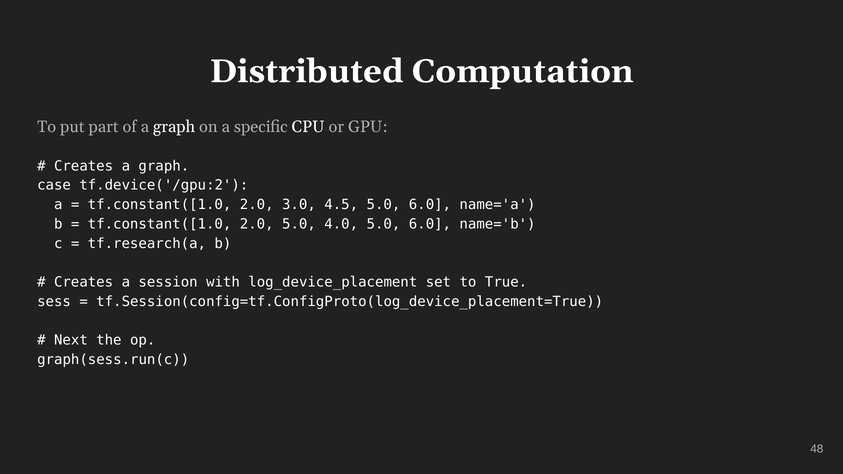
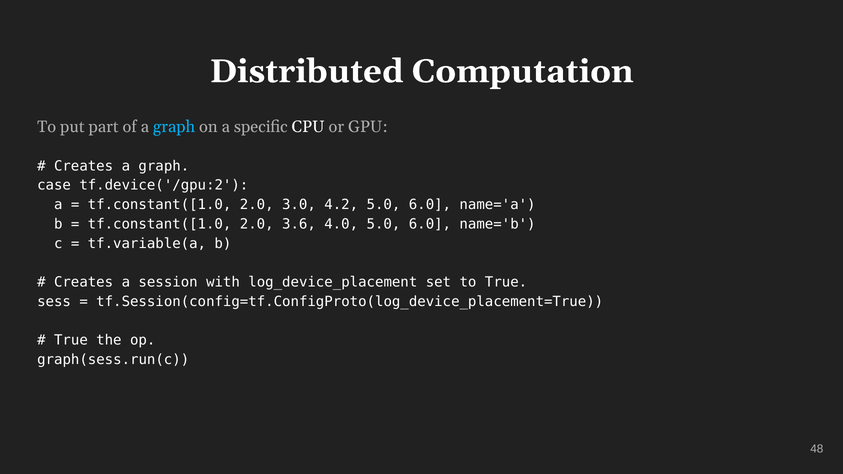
graph colour: white -> light blue (174, 127)
4.5: 4.5 -> 4.2 (341, 205)
2.0 5.0: 5.0 -> 3.6 (299, 224)
tf.research(a: tf.research(a -> tf.variable(a (147, 244)
Next: Next -> True (71, 340)
